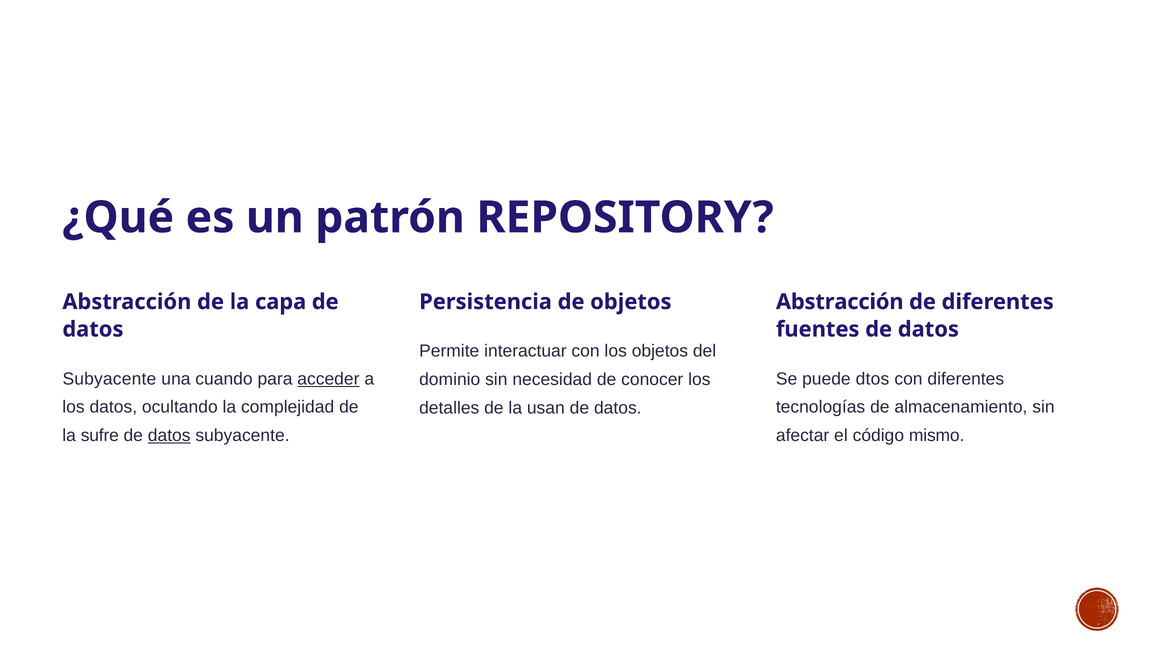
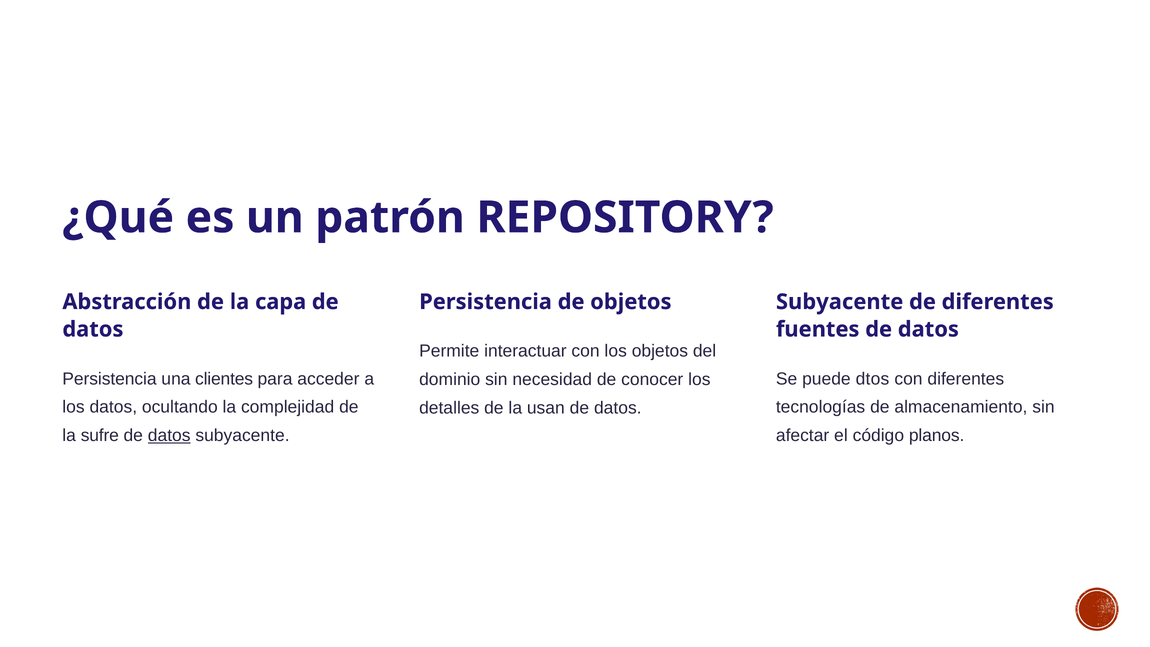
Abstracción: Abstracción -> Subyacente (840, 302)
Subyacente: Subyacente -> Persistencia (110, 379)
cuando: cuando -> clientes (224, 379)
acceder underline: present -> none (328, 379)
mismo: mismo -> planos (937, 436)
